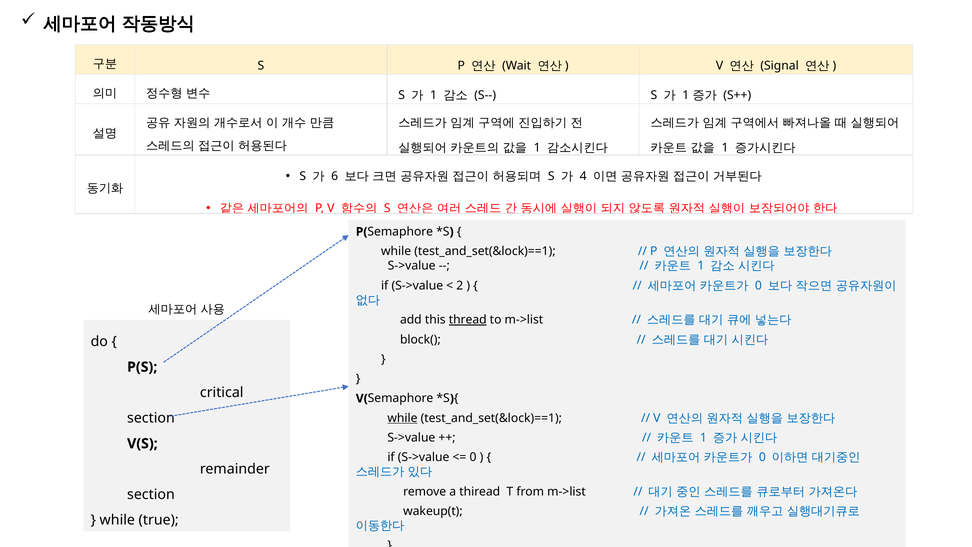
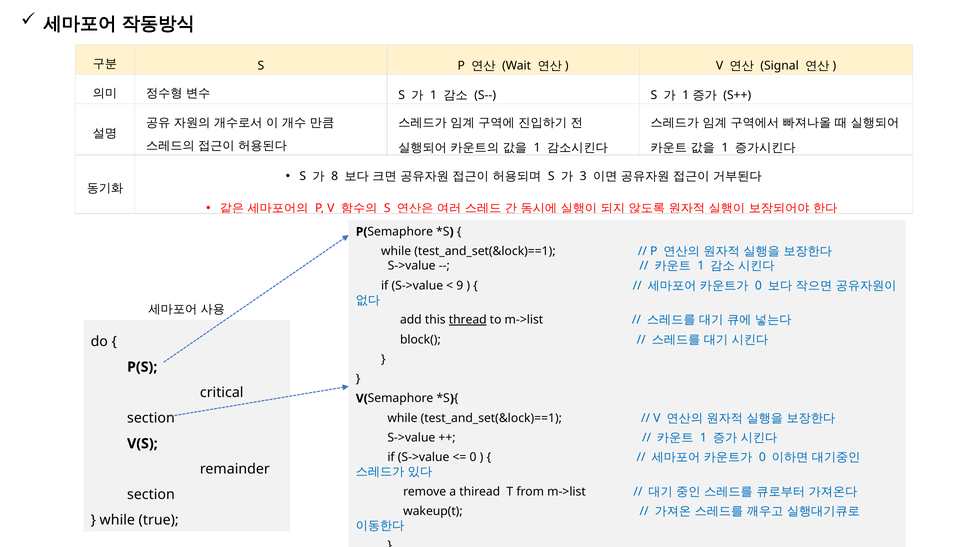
6: 6 -> 8 (335, 176)
4: 4 -> 3 (583, 176)
2: 2 -> 9 (460, 285)
while underline: present -> none (402, 418)
